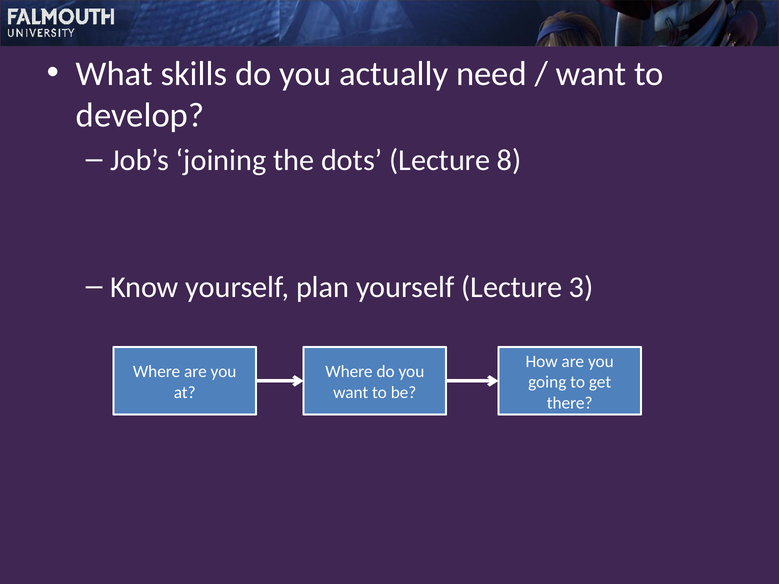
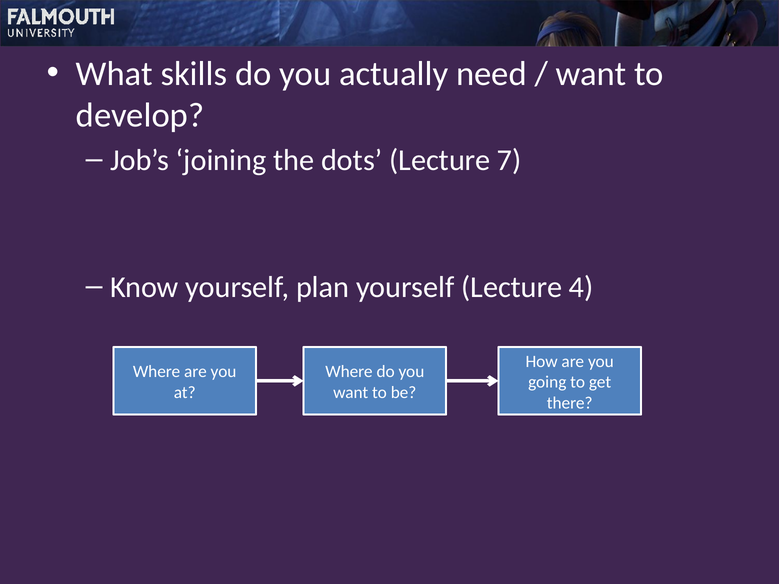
8: 8 -> 7 (509, 160)
3: 3 -> 4 (581, 287)
